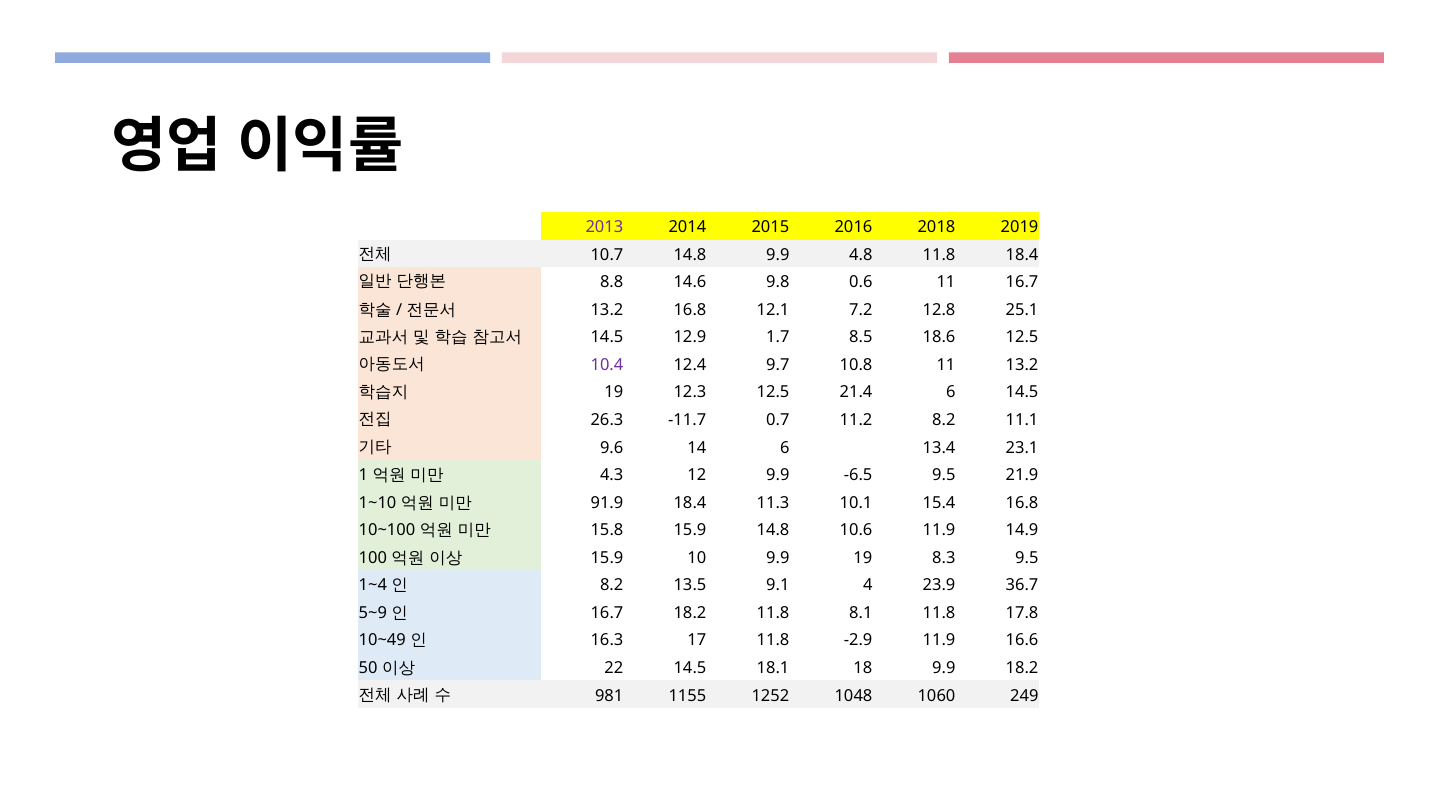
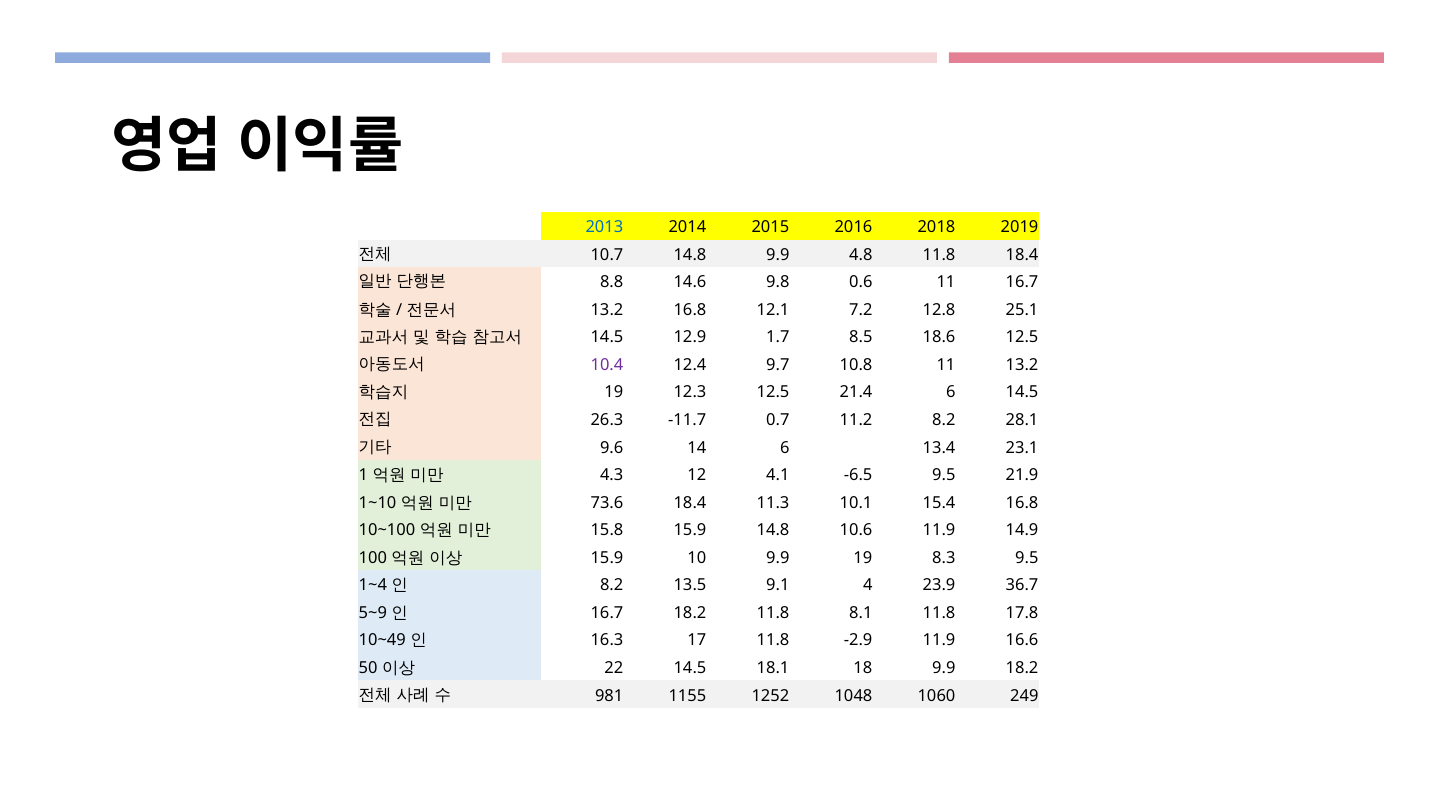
2013 colour: purple -> blue (604, 227)
11.1: 11.1 -> 28.1 (1022, 420)
12 9.9: 9.9 -> 4.1 (778, 475)
91.9: 91.9 -> 73.6 (607, 502)
